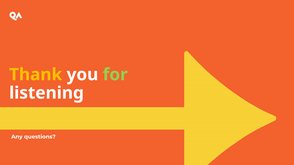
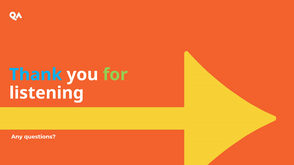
Thank colour: yellow -> light blue (36, 75)
